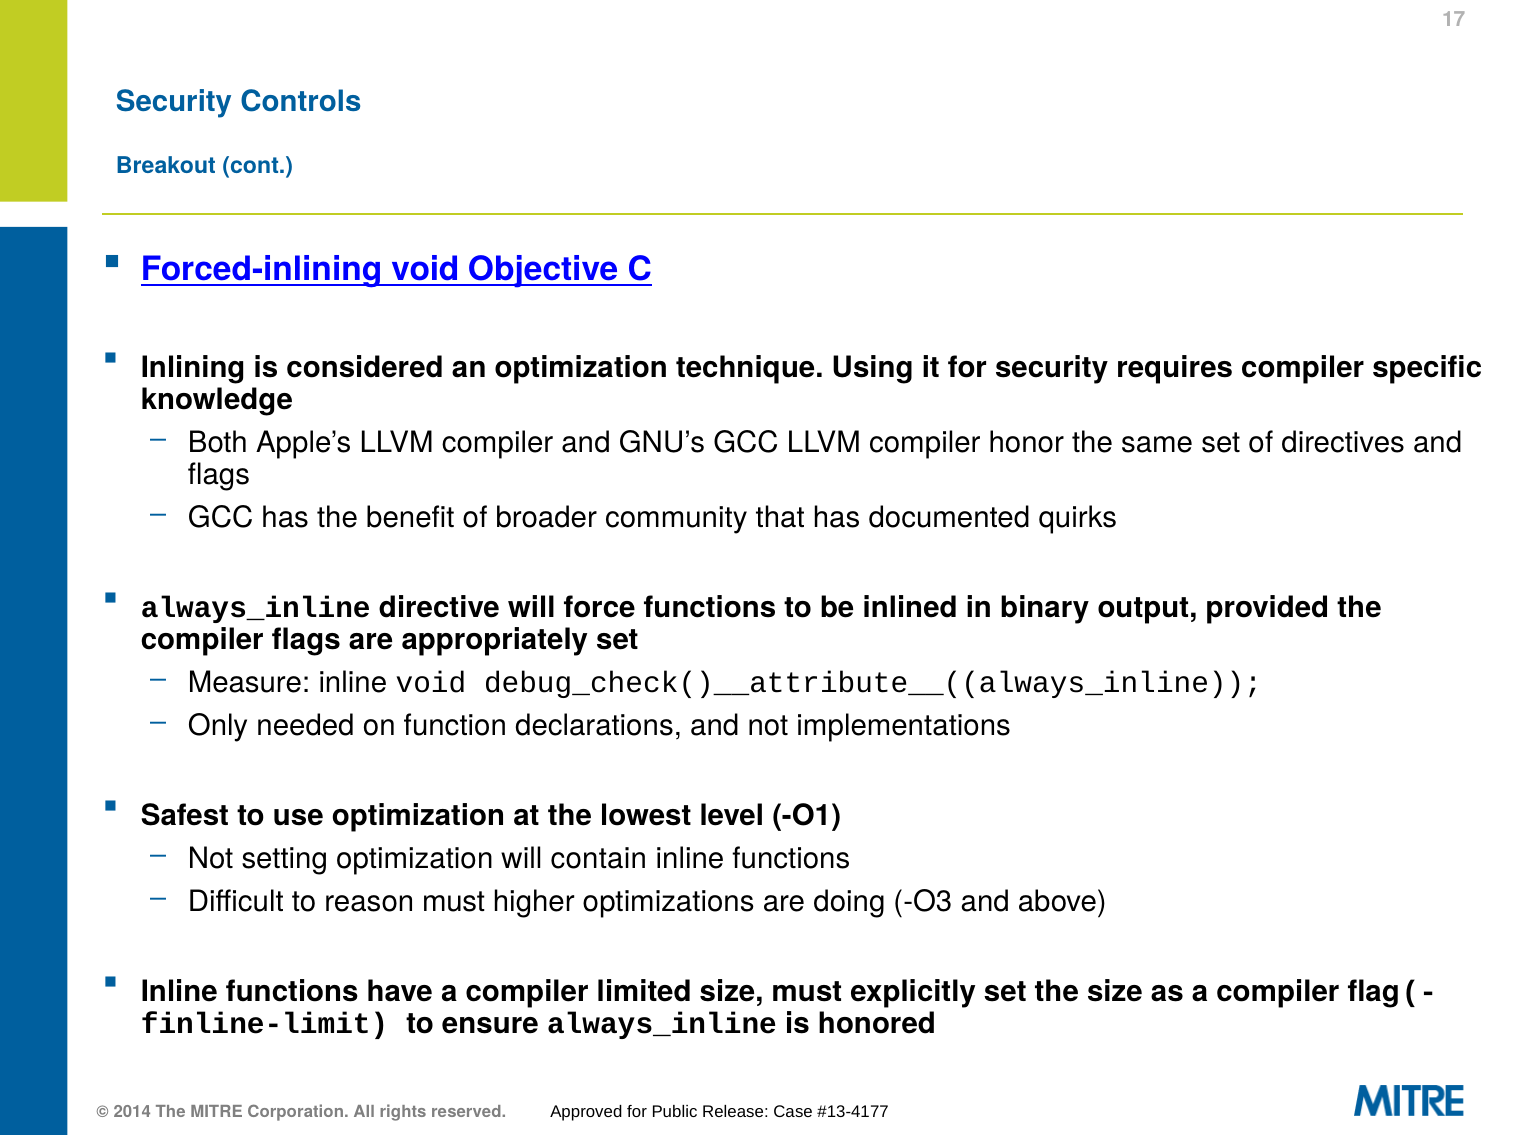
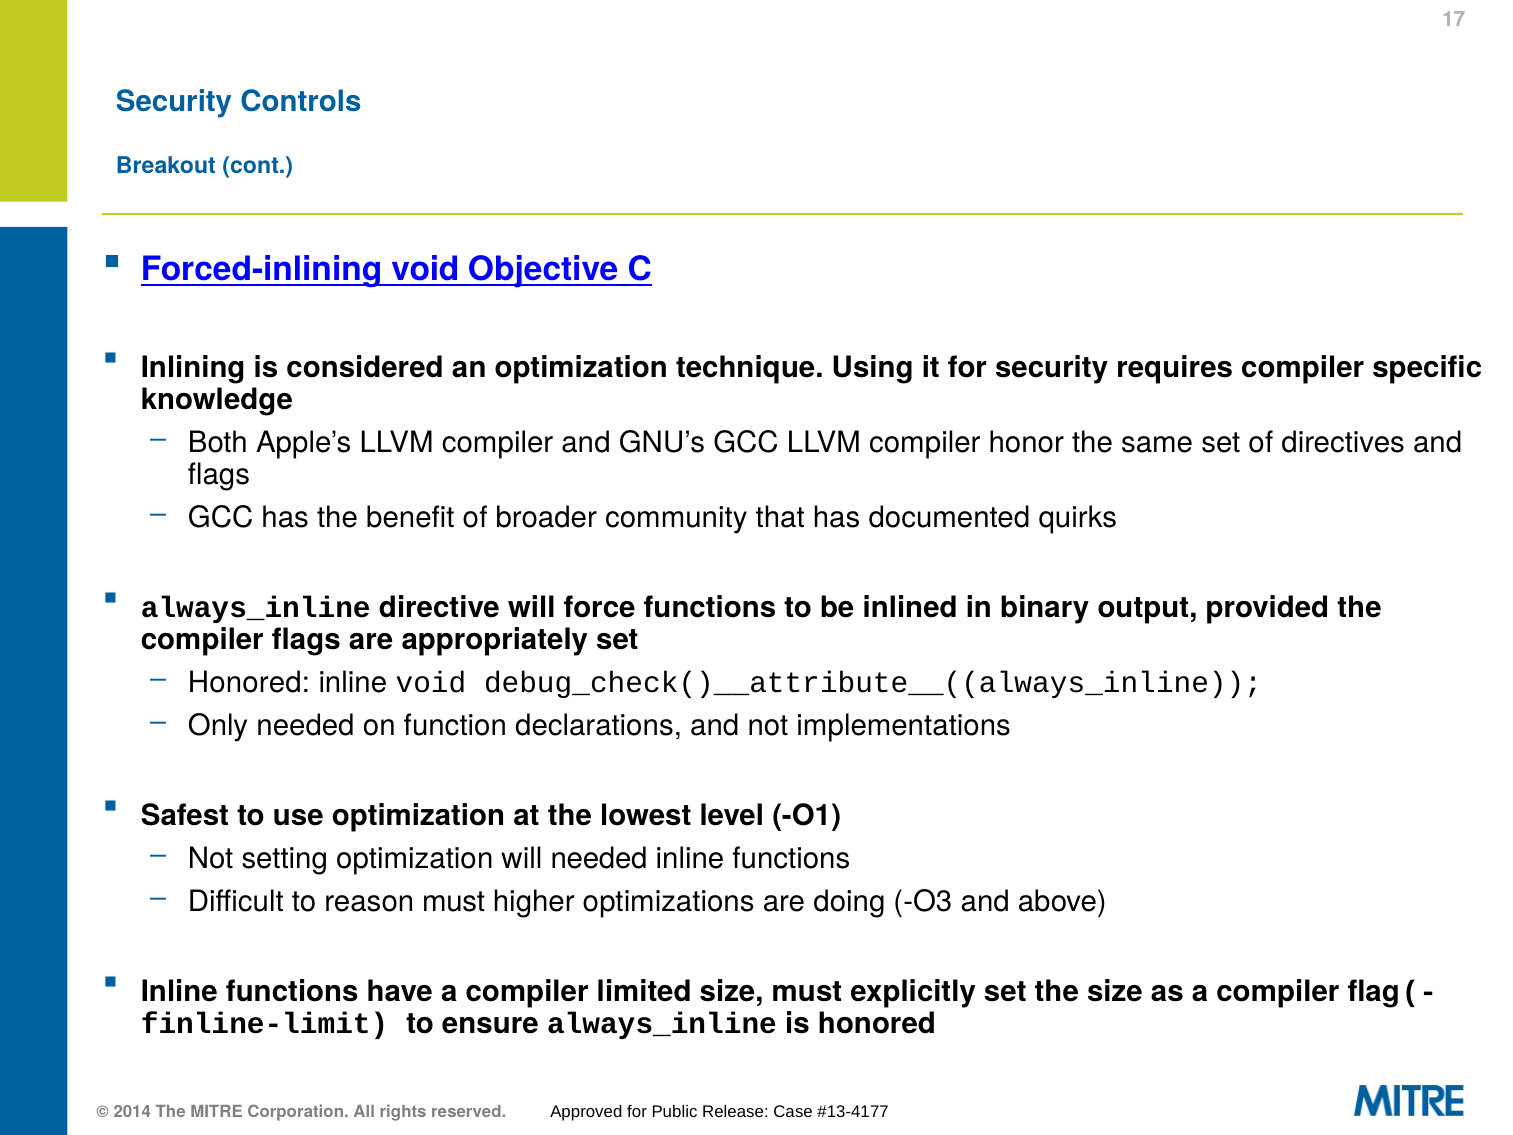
Measure: Measure -> Honored (249, 683)
will contain: contain -> needed (599, 859)
